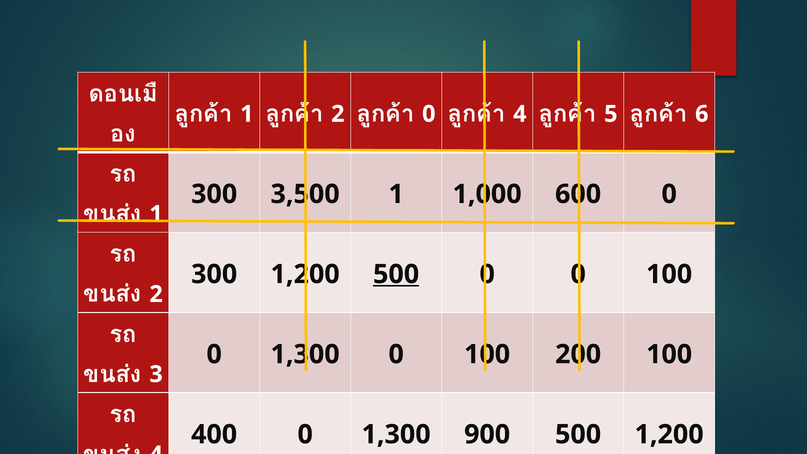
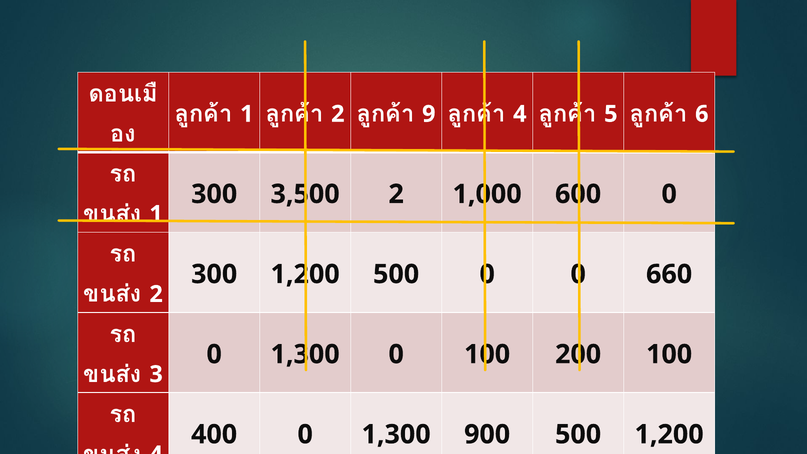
0: 0 -> 9 (429, 114)
3,500 1: 1 -> 2 (396, 194)
500 underline: present -> none (396, 274)
100: 100 -> 660 (669, 274)
